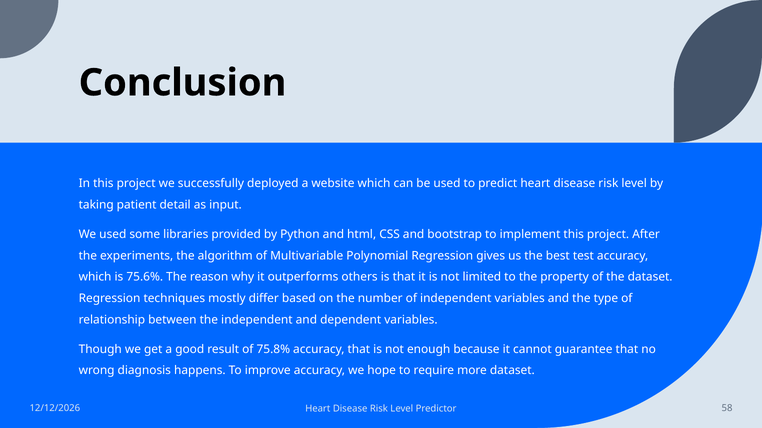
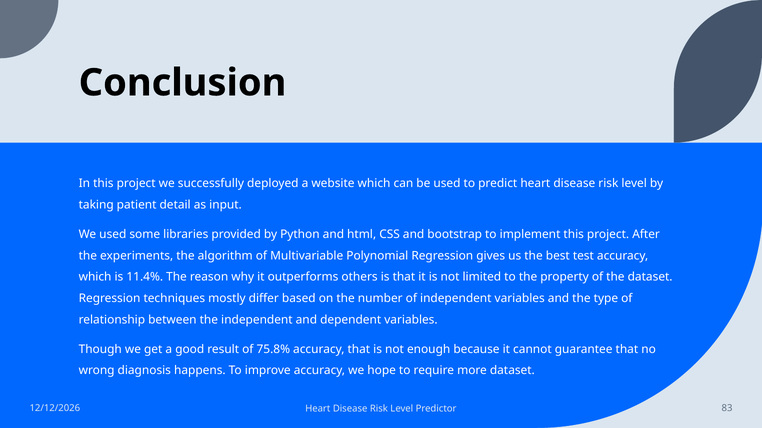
75.6%: 75.6% -> 11.4% (145, 277)
58: 58 -> 83 (727, 409)
